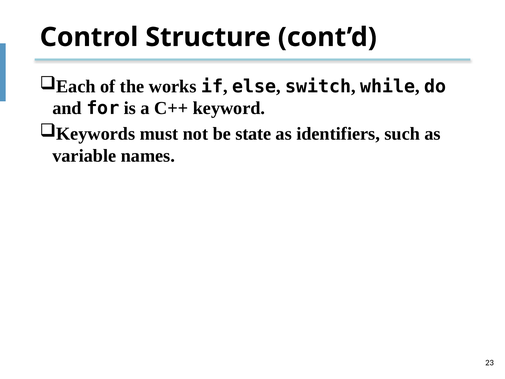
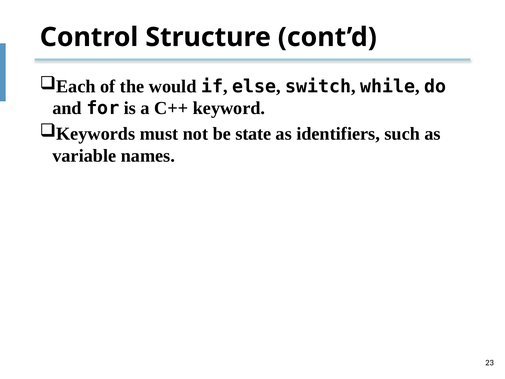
works: works -> would (173, 86)
